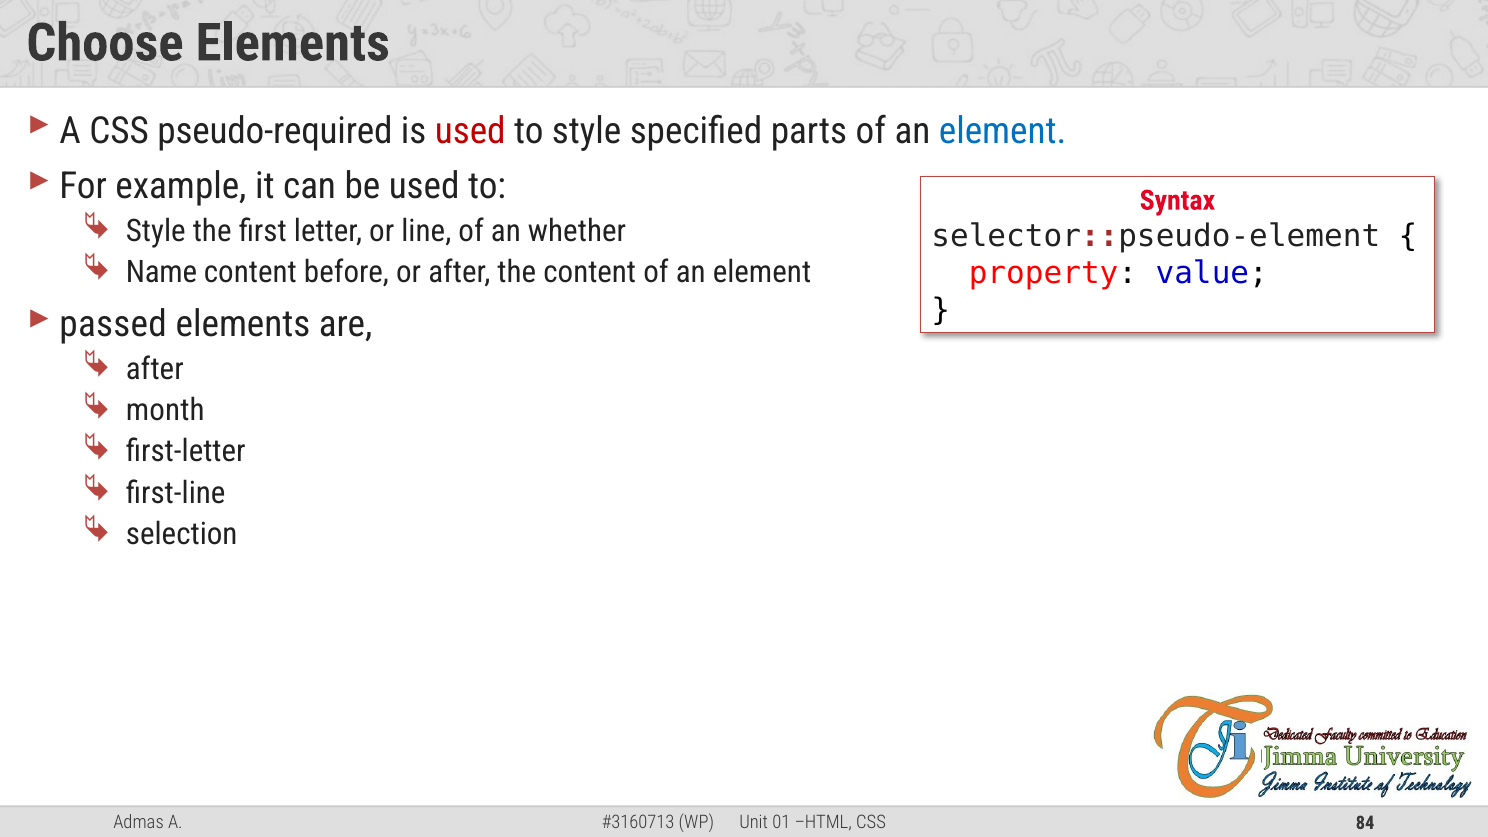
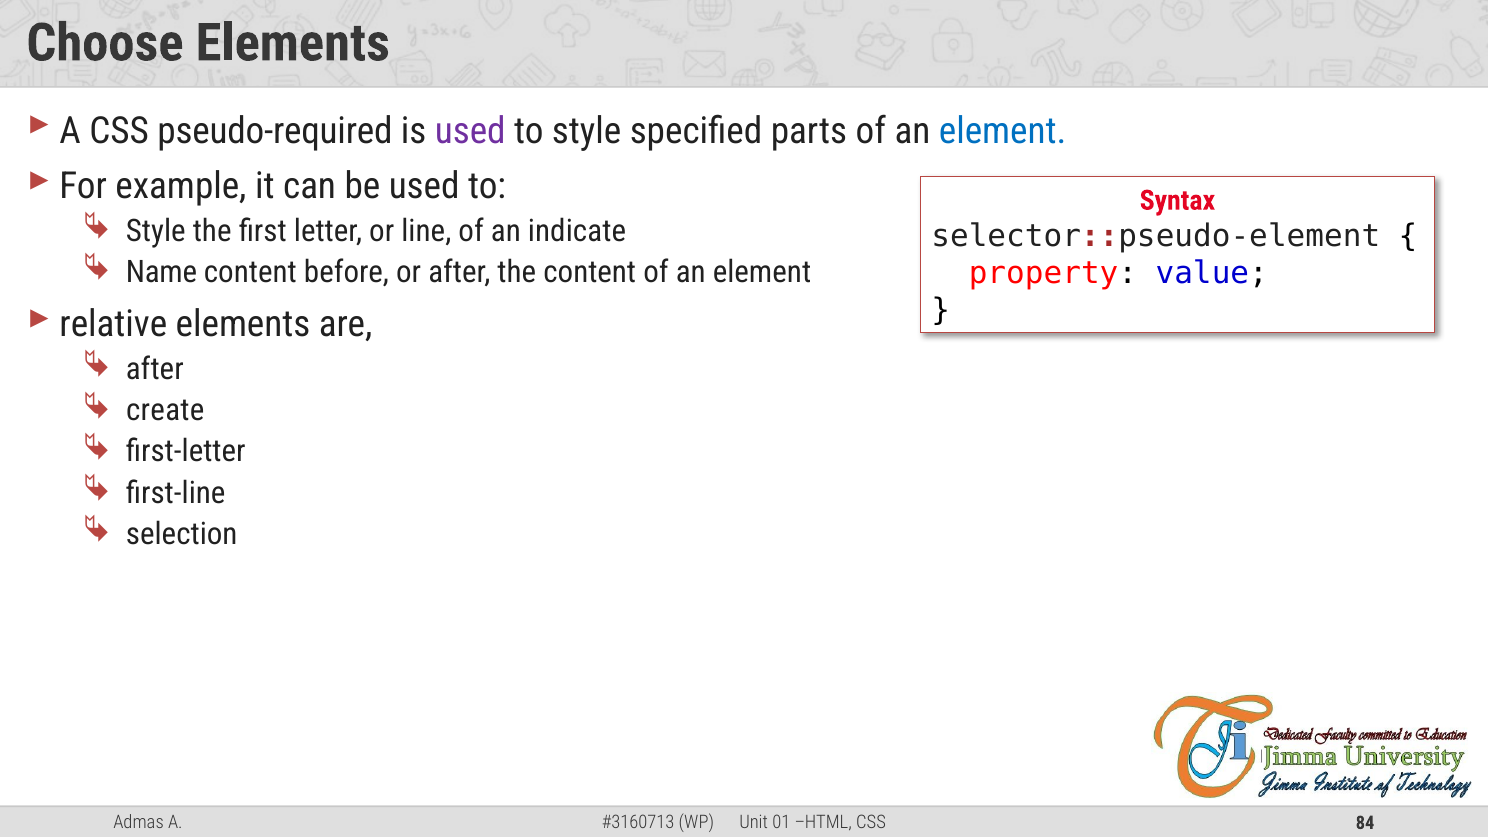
used colour: red -> purple (470, 131)
whether: whether -> indicate (577, 231)
passed: passed -> relative (113, 325)
month: month -> create (165, 410)
